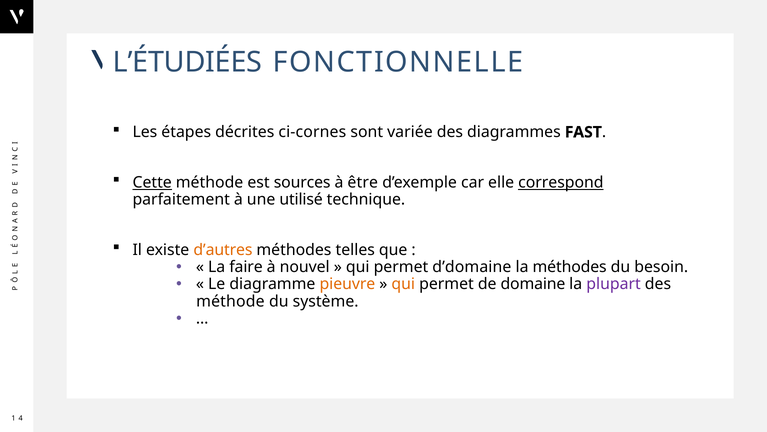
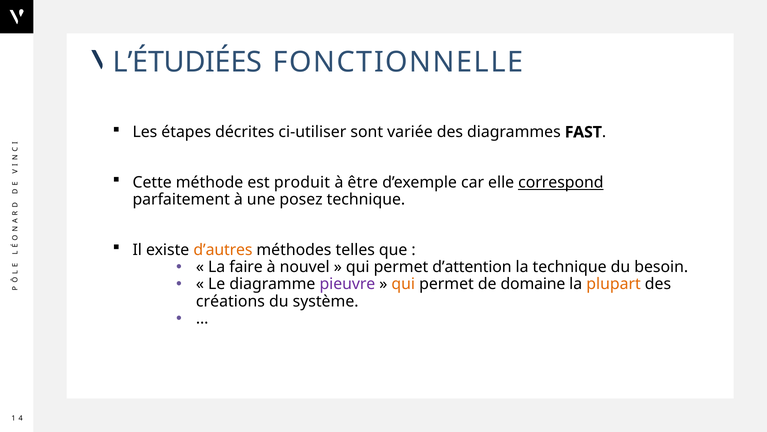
ci-cornes: ci-cornes -> ci-utiliser (312, 132)
Cette underline: present -> none (152, 182)
sources: sources -> produit (302, 182)
utilisé: utilisé -> posez (301, 199)
d’domaine: d’domaine -> d’attention (472, 267)
la méthodes: méthodes -> technique (570, 267)
pieuvre colour: orange -> purple (347, 284)
plupart colour: purple -> orange (614, 284)
méthode: méthode -> créations (230, 301)
